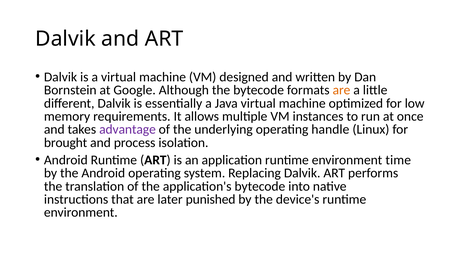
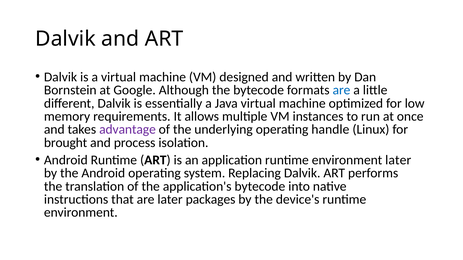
are colour: orange -> blue (341, 90)
environment time: time -> later (398, 160)
punished: punished -> packages (211, 200)
